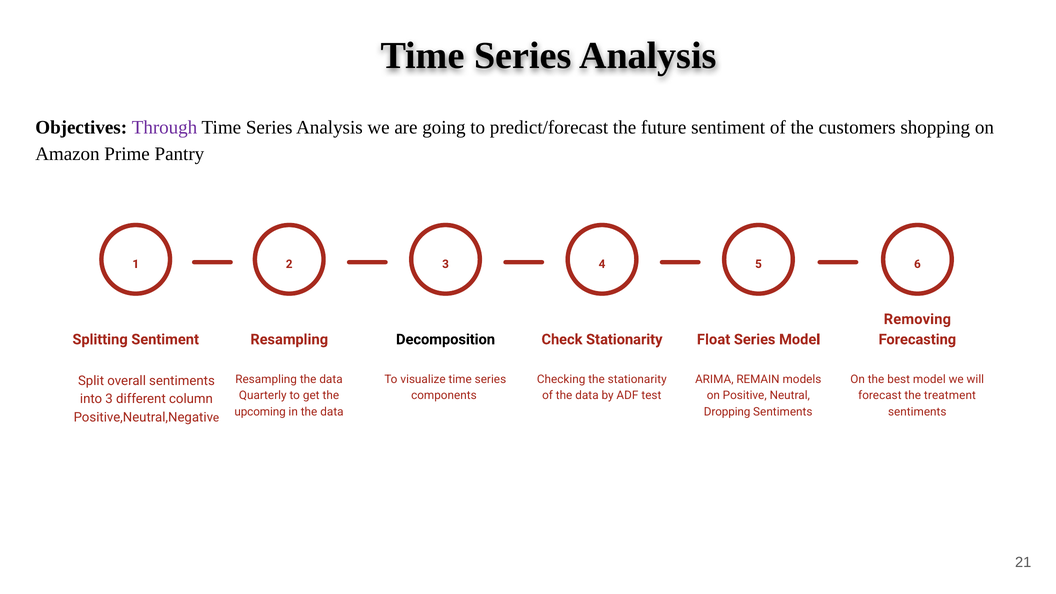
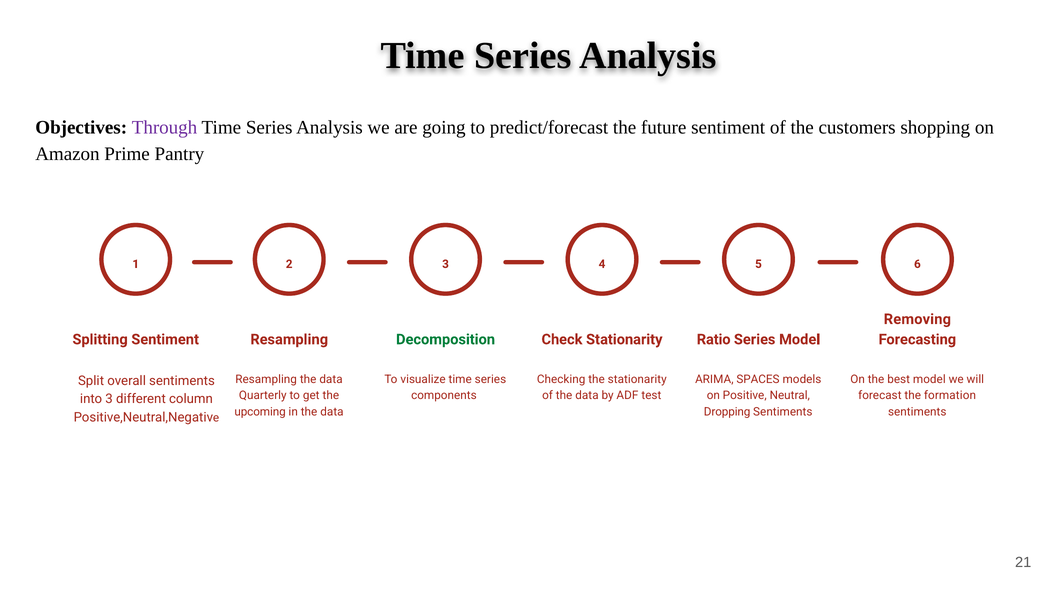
Decomposition colour: black -> green (446, 339)
Float: Float -> Ratio (714, 339)
REMAIN: REMAIN -> SPACES (758, 379)
treatment: treatment -> formation (950, 396)
